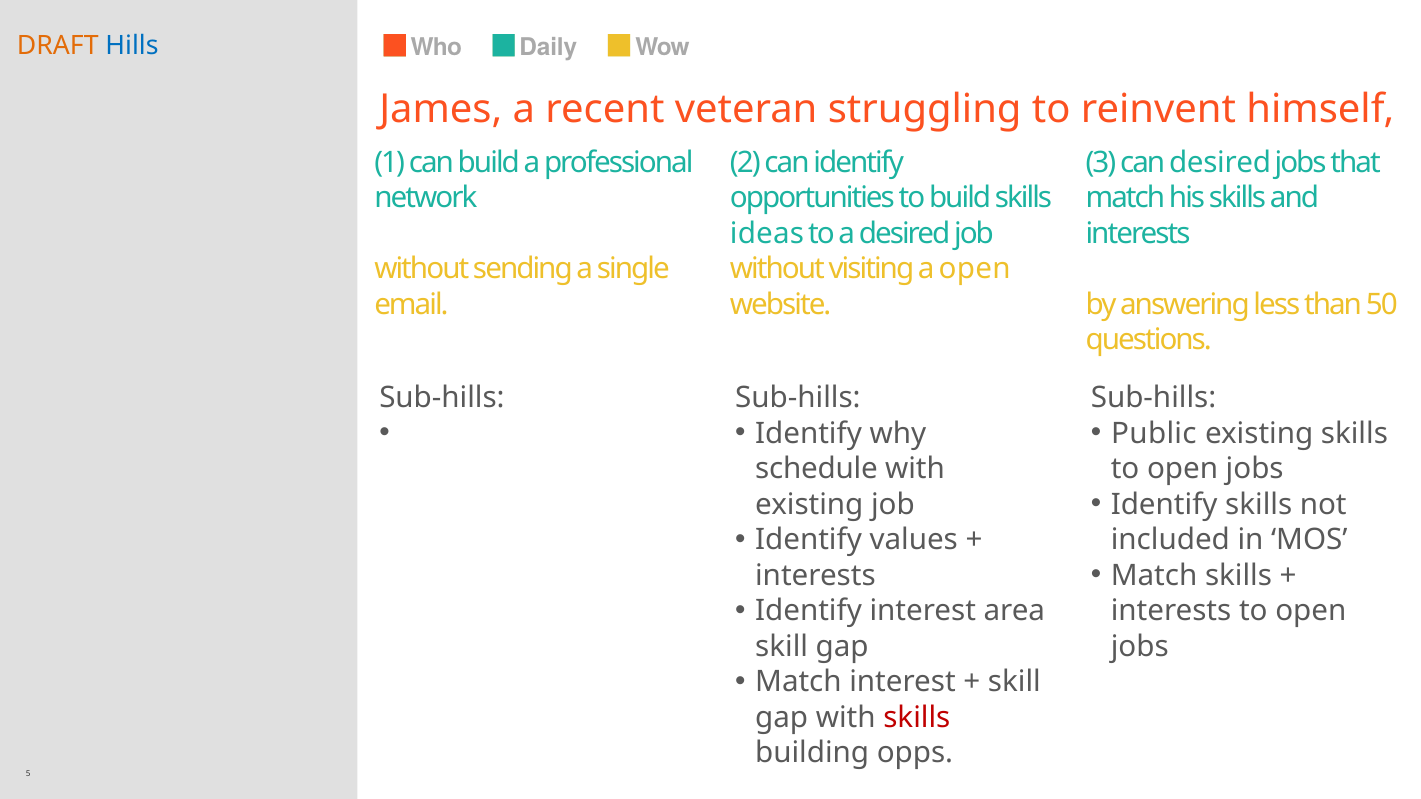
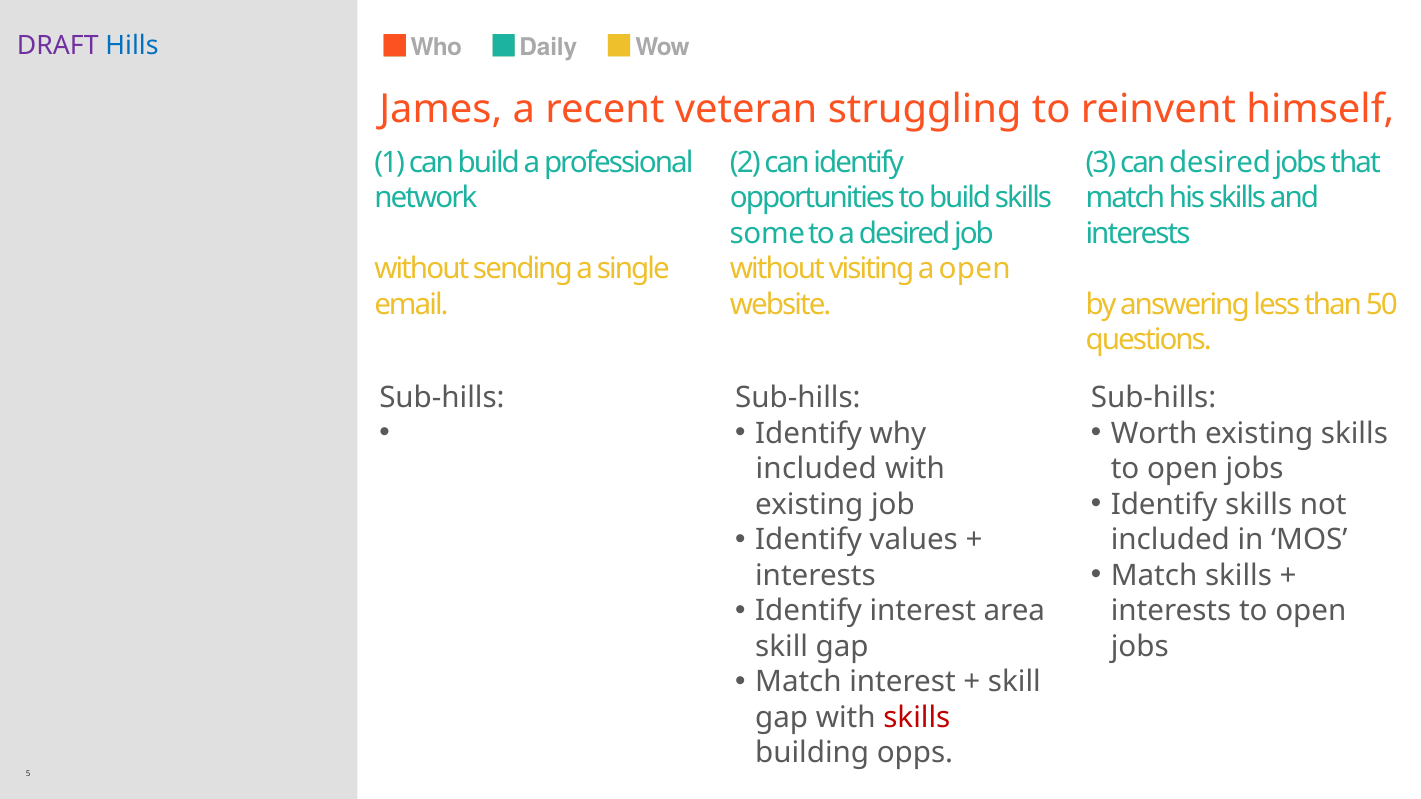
DRAFT colour: orange -> purple (58, 46)
ideas: ideas -> some (767, 233)
Public: Public -> Worth (1154, 434)
schedule: schedule -> included (816, 469)
